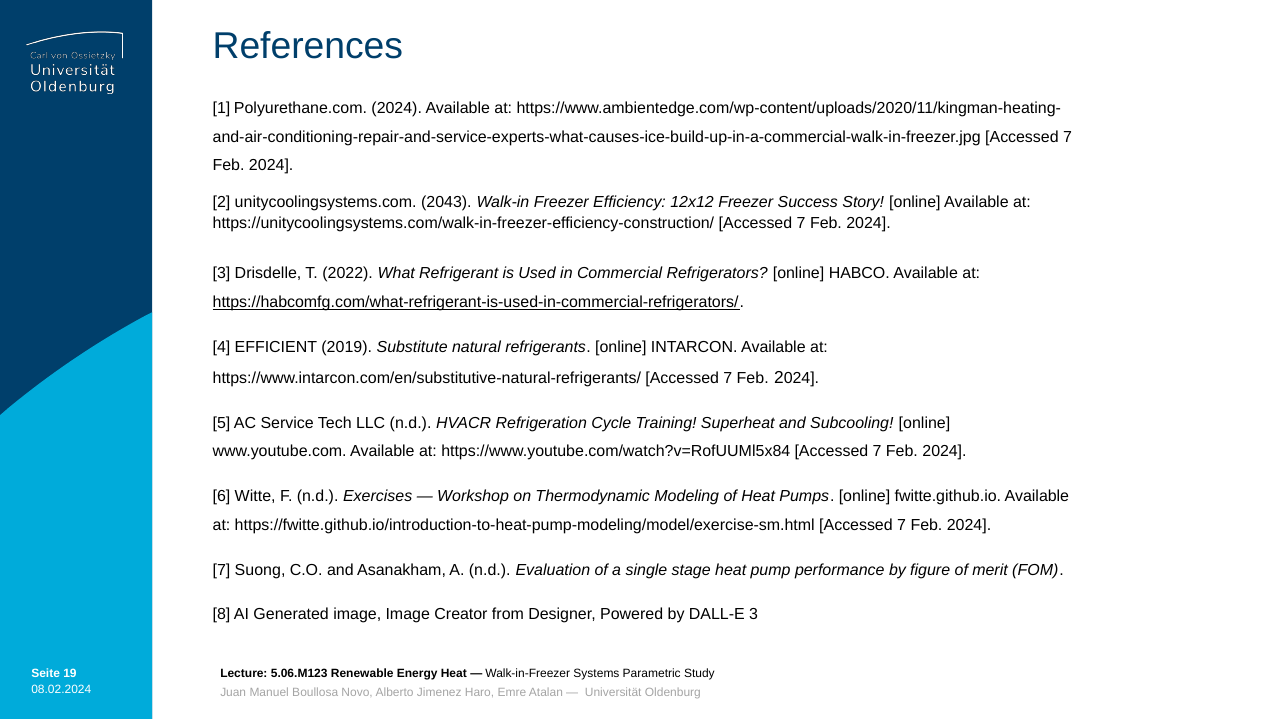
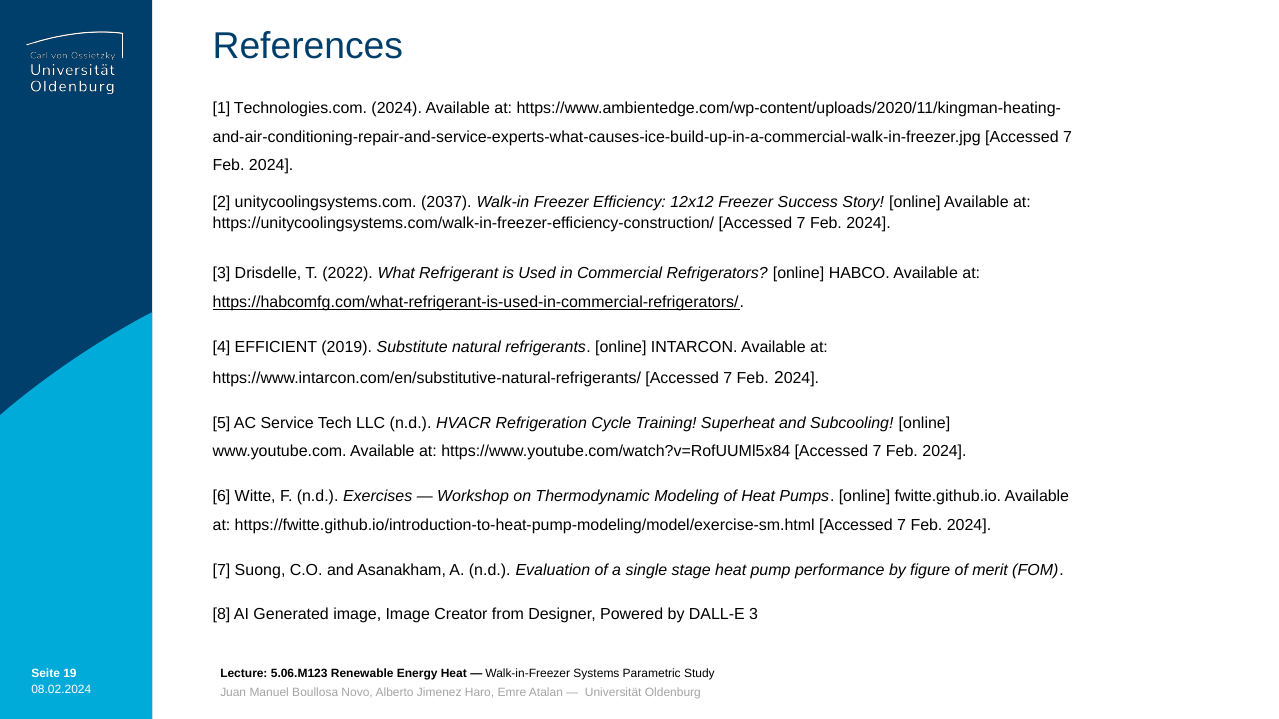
Polyurethane.com: Polyurethane.com -> Technologies.com (300, 108)
2043: 2043 -> 2037 (446, 203)
